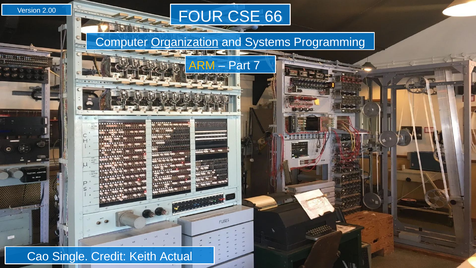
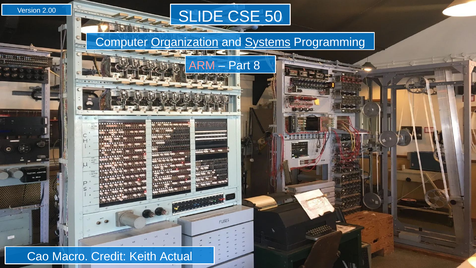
FOUR: FOUR -> SLIDE (201, 17)
66: 66 -> 50 (273, 17)
Systems underline: none -> present (268, 42)
ARM colour: yellow -> pink (202, 65)
7: 7 -> 8 (257, 65)
Single: Single -> Macro (70, 256)
